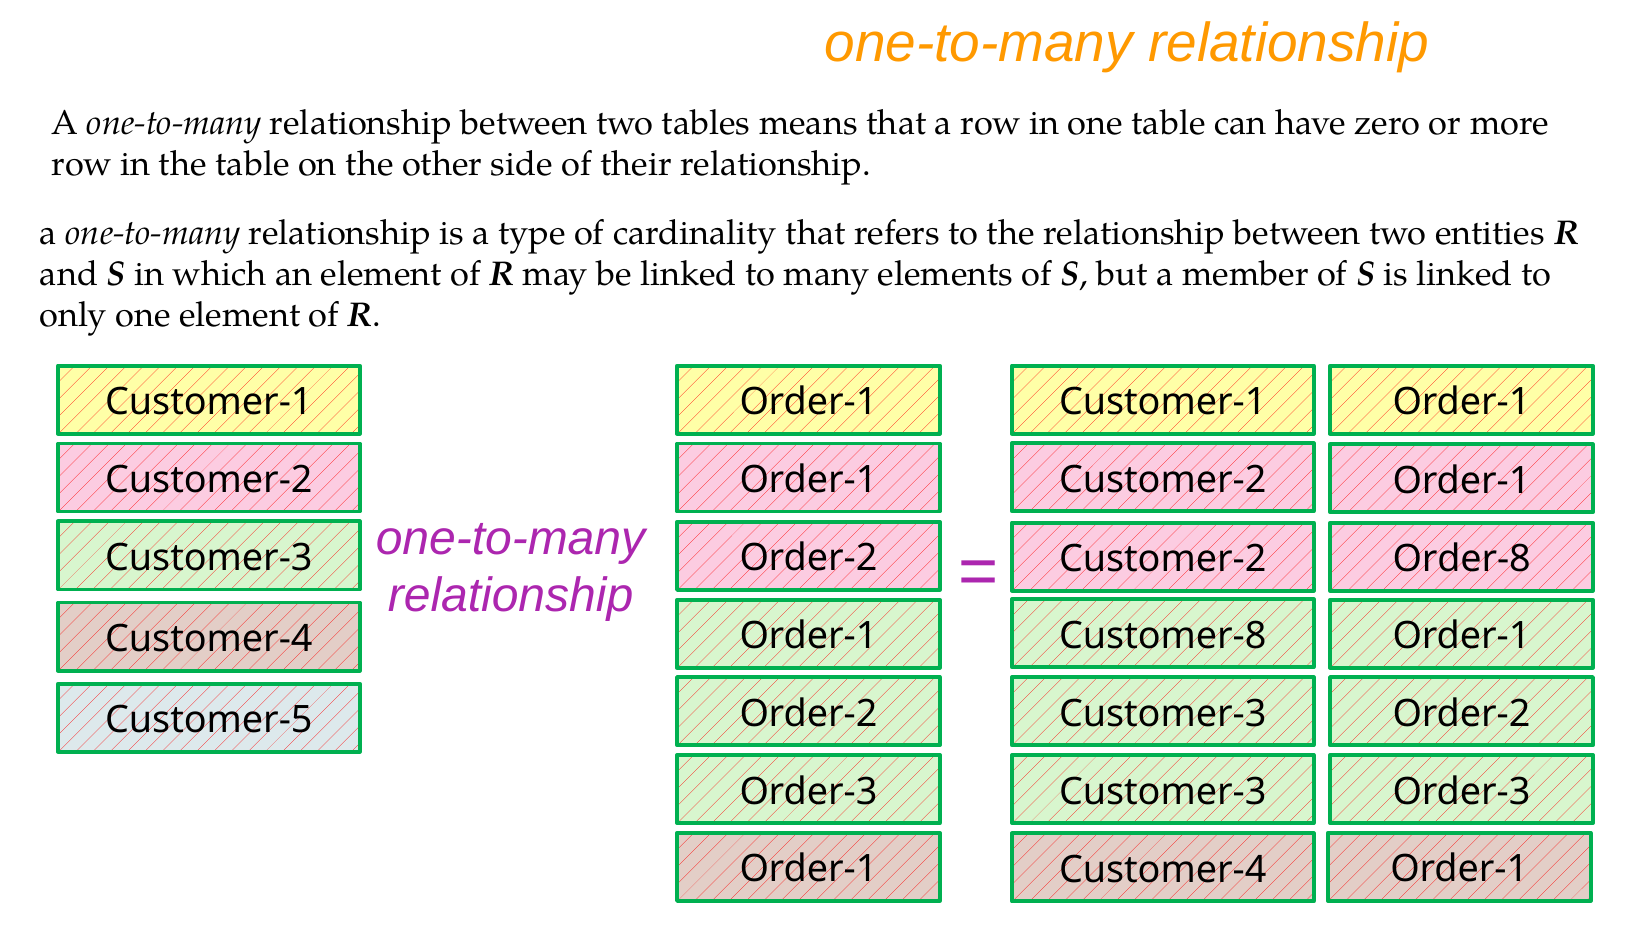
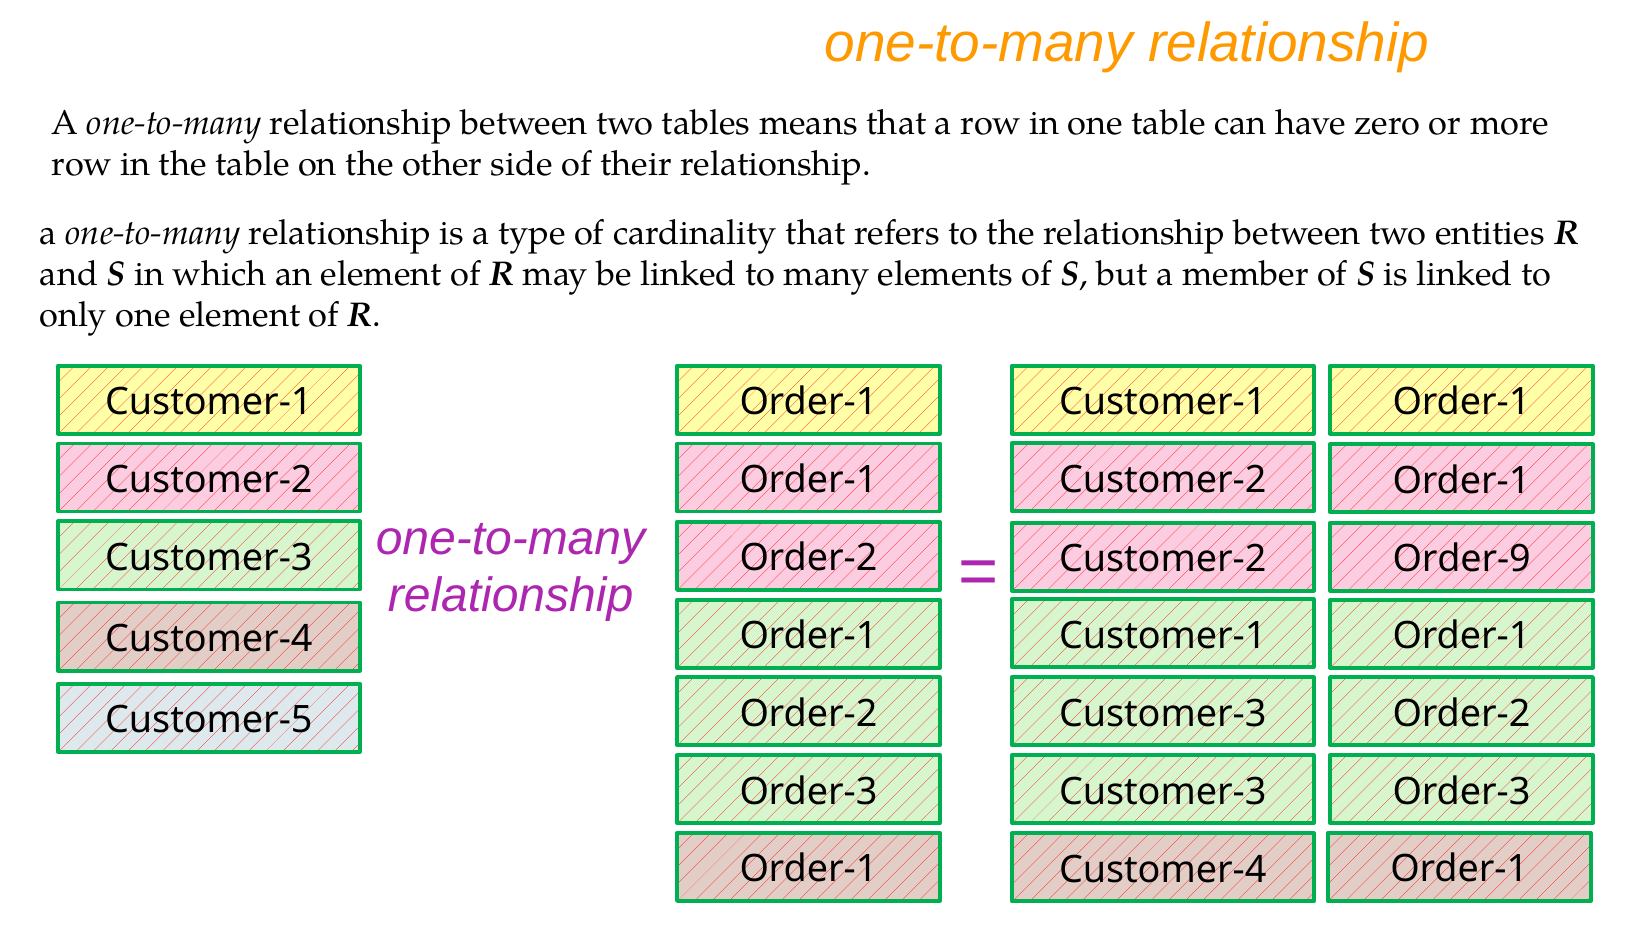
Order-8: Order-8 -> Order-9 (1462, 559)
Customer-8: Customer-8 -> Customer-1 (1163, 636)
